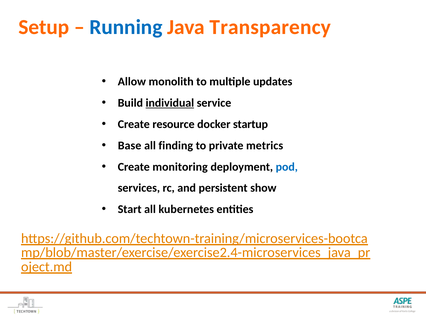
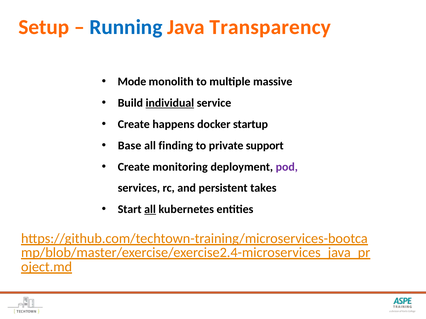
Allow: Allow -> Mode (132, 82)
updates: updates -> massive (273, 82)
resource: resource -> happens (173, 124)
metrics: metrics -> support (265, 146)
pod colour: blue -> purple (287, 167)
show: show -> takes (263, 188)
all underline: none -> present (150, 210)
